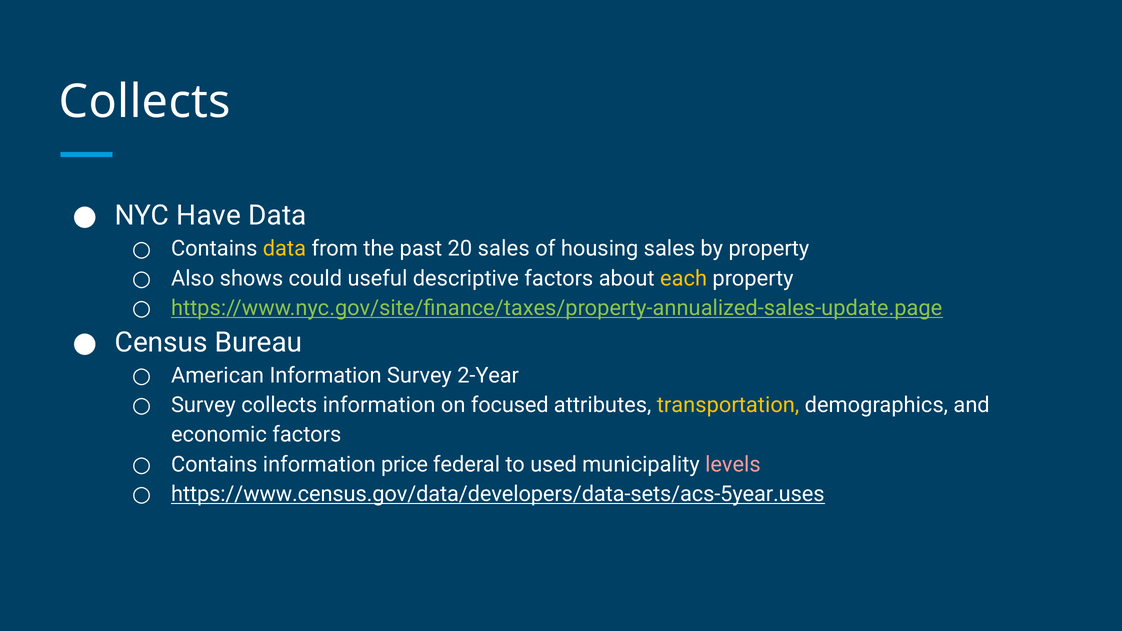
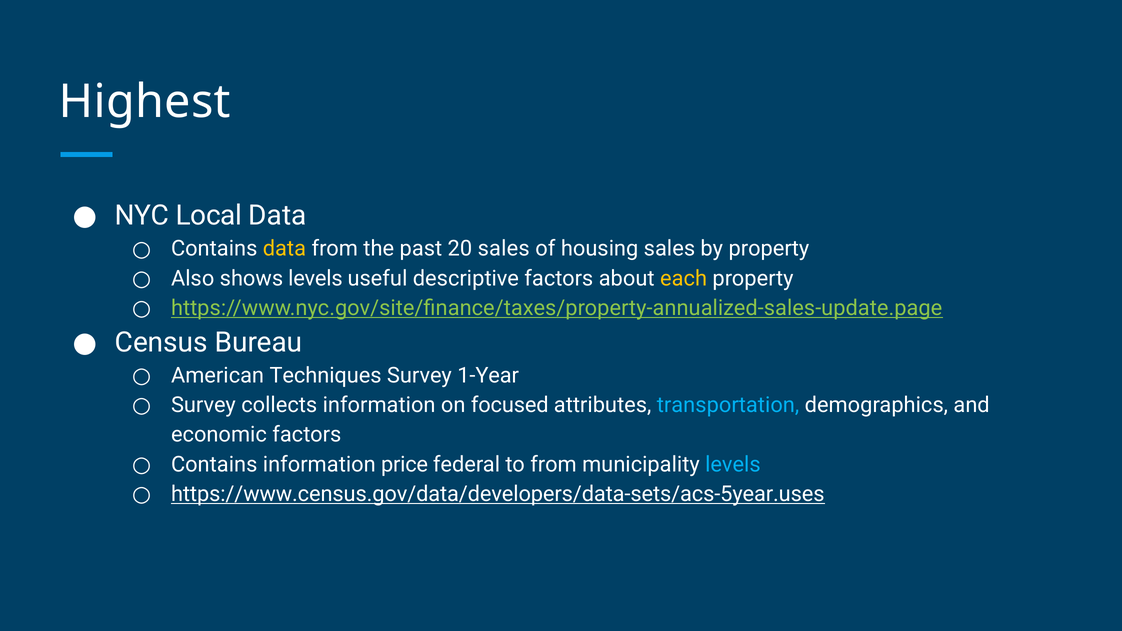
Collects: Collects -> Highest (145, 102)
Have: Have -> Local (209, 216)
shows could: could -> levels (315, 278)
American Information: Information -> Techniques (326, 376)
2-Year: 2-Year -> 1-Year (488, 376)
transportation colour: yellow -> light blue (728, 405)
to used: used -> from (553, 464)
levels colour: pink -> light blue (733, 464)
